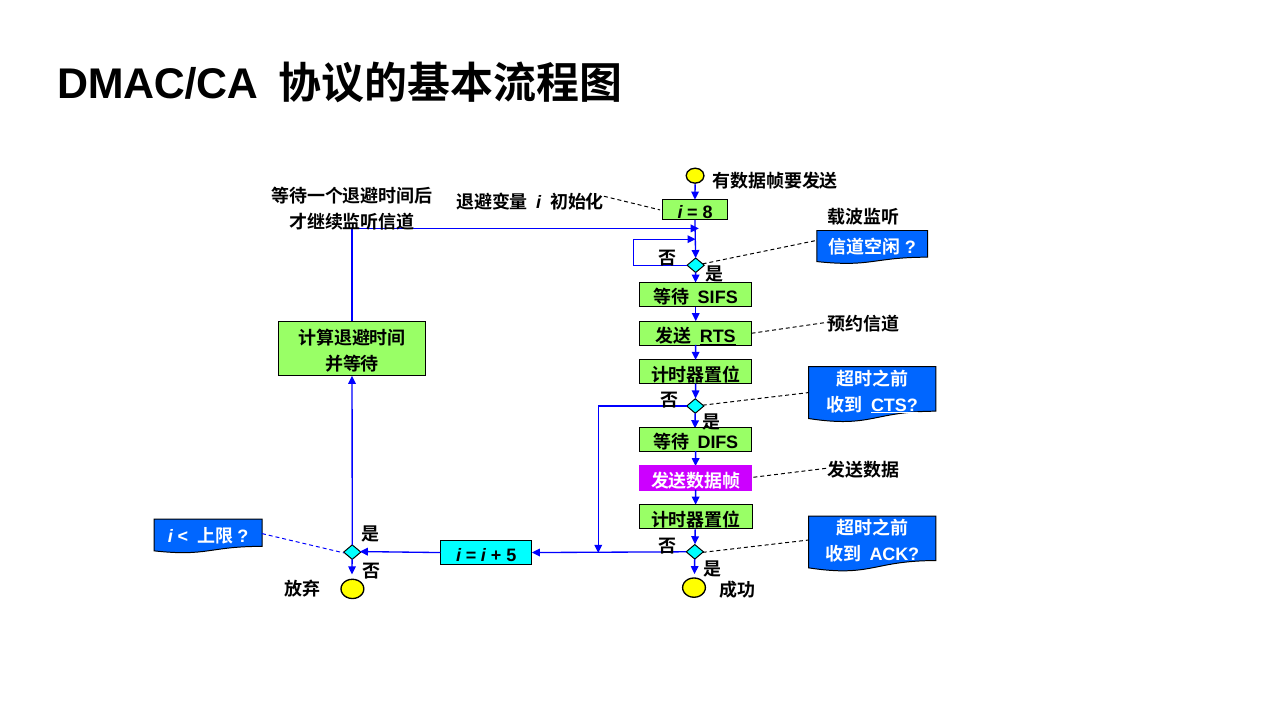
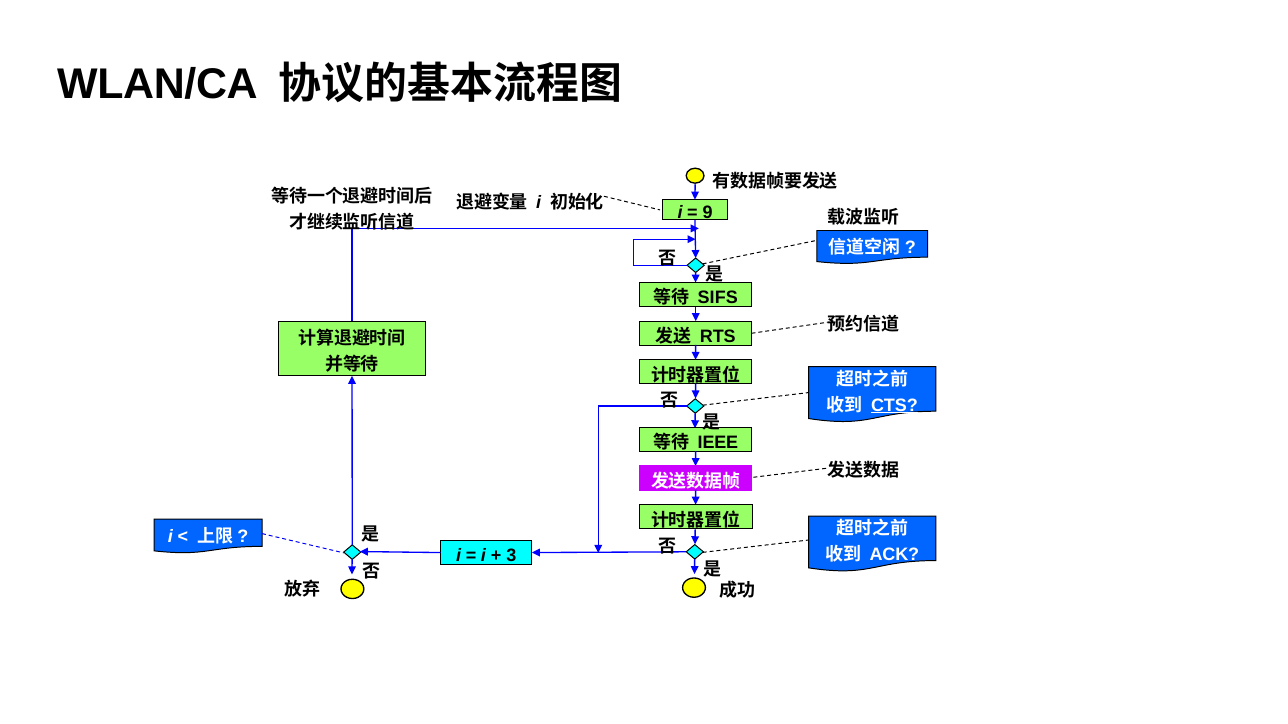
DMAC/CA: DMAC/CA -> WLAN/CA (157, 85)
8: 8 -> 9 (708, 213)
RTS underline: present -> none (718, 337)
DIFS: DIFS -> IEEE (718, 443)
5: 5 -> 3 (511, 556)
